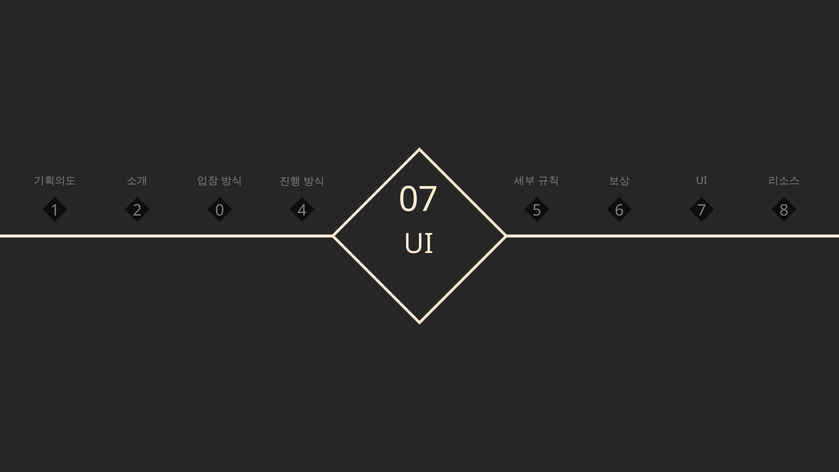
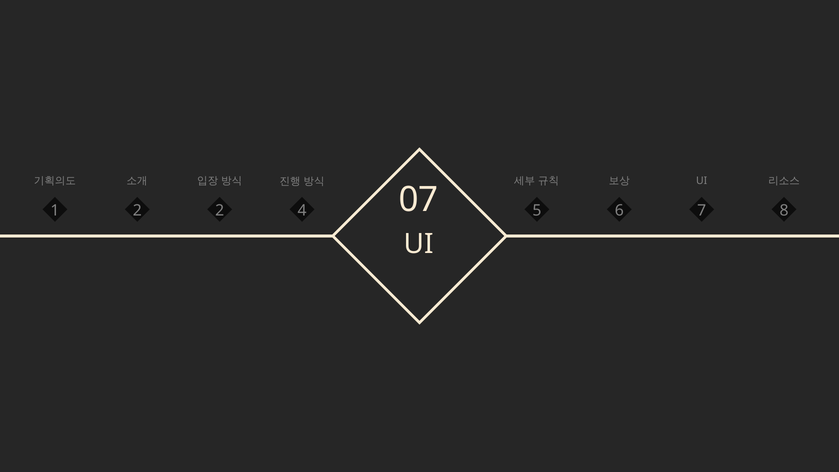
2 0: 0 -> 2 (220, 210)
